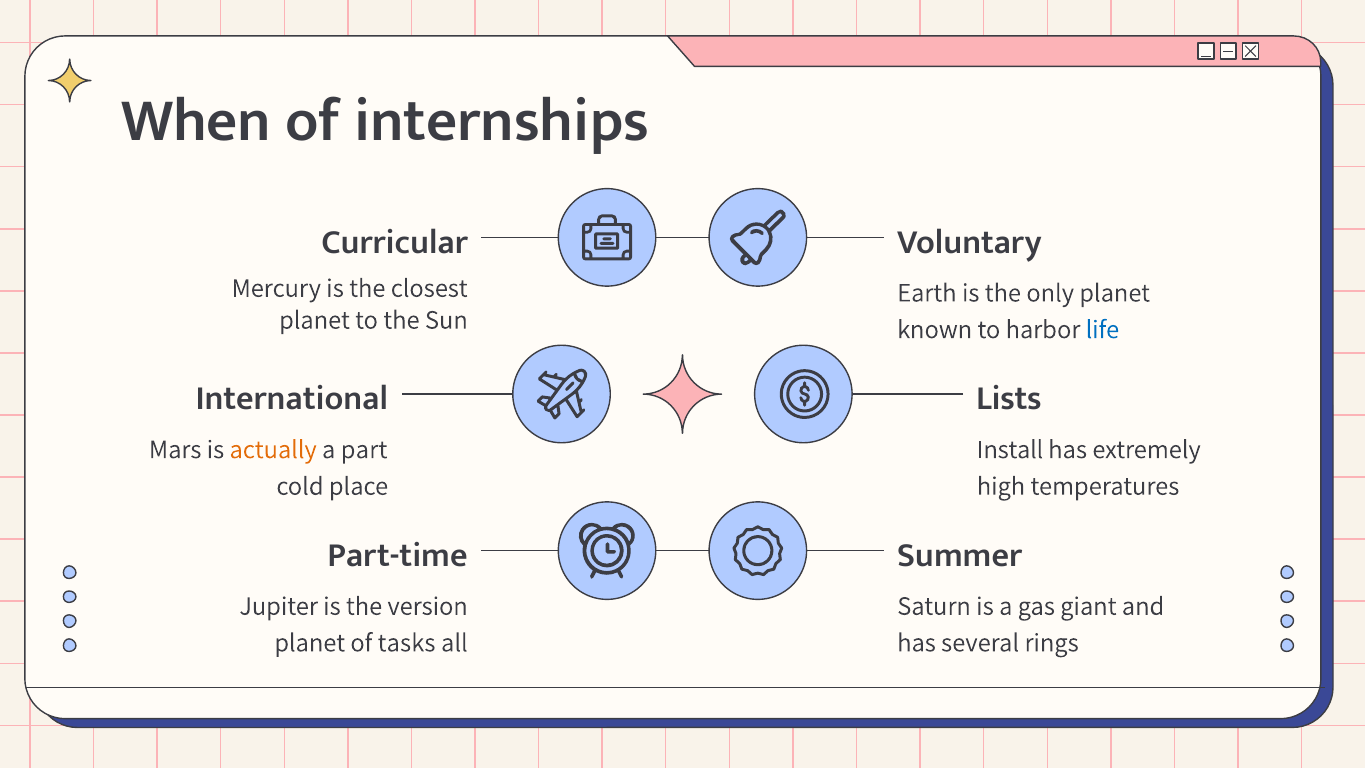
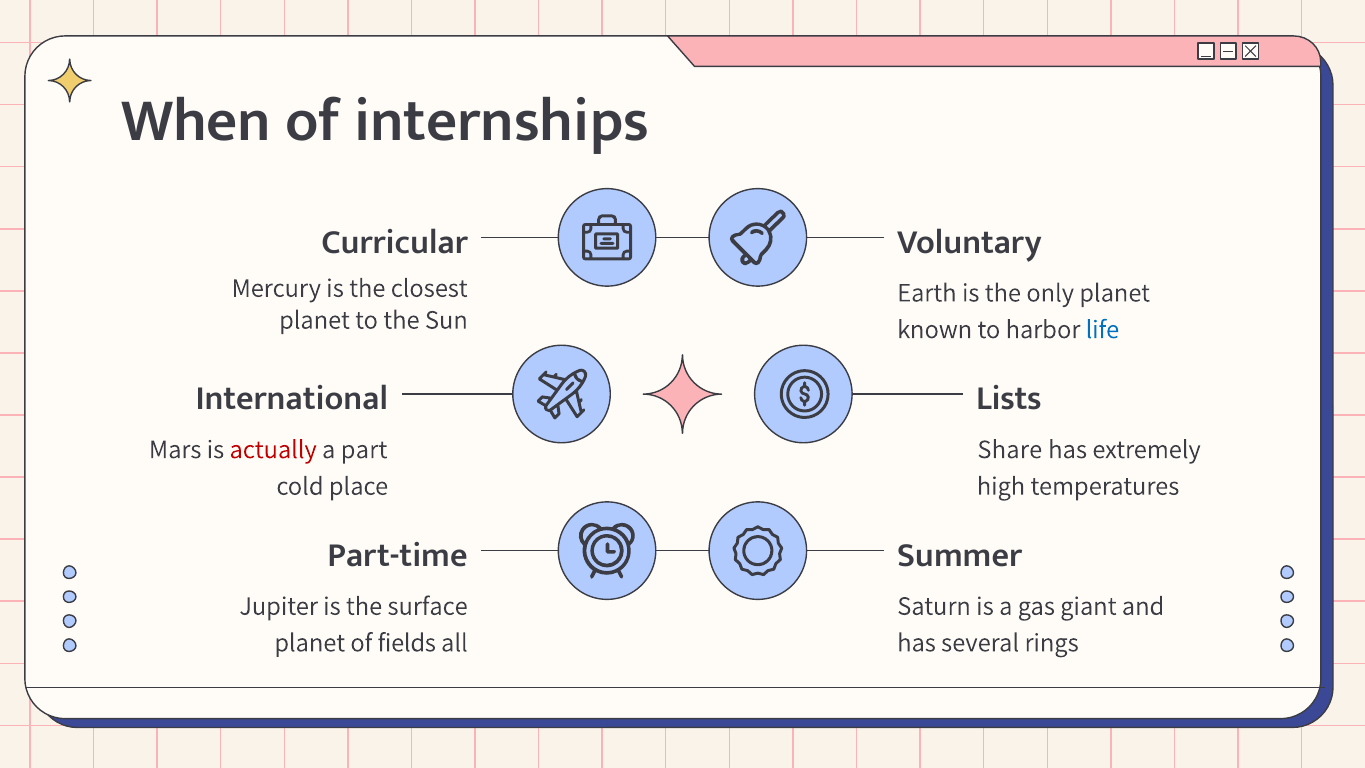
actually colour: orange -> red (273, 449)
Install: Install -> Share (1010, 449)
version: version -> surface (428, 606)
tasks: tasks -> fields (407, 642)
